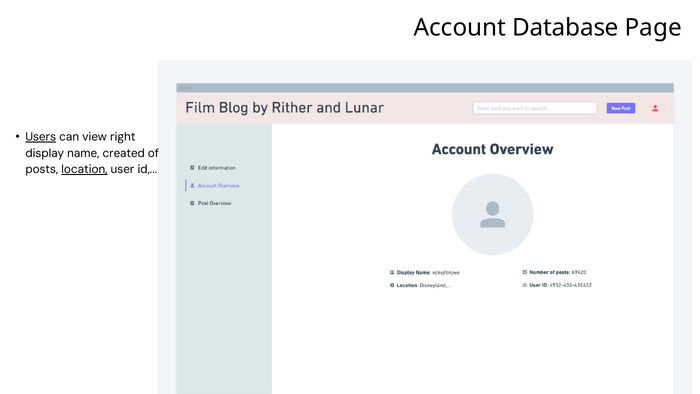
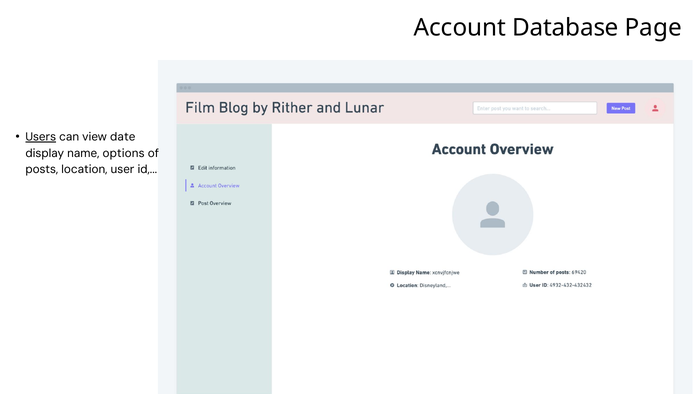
right: right -> date (123, 137)
created: created -> options (124, 153)
location underline: present -> none (84, 169)
